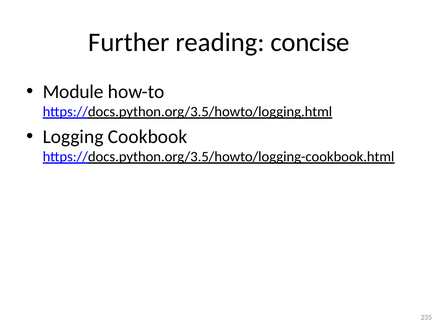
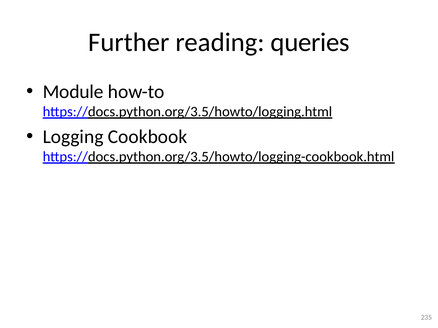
concise: concise -> queries (310, 42)
